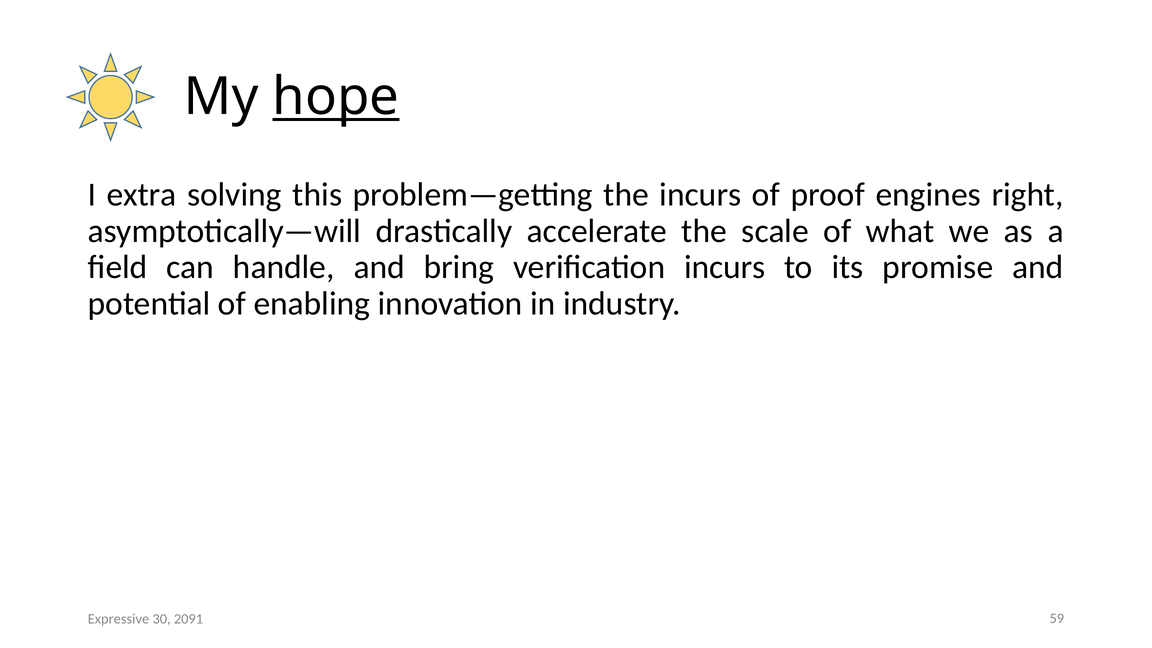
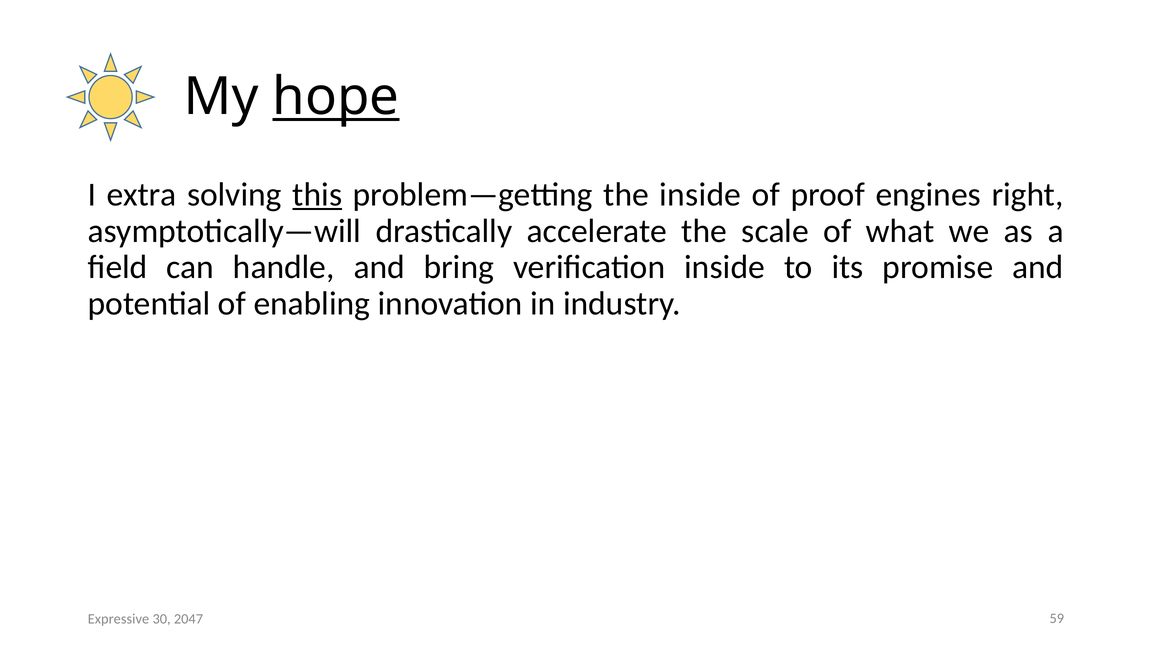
this underline: none -> present (317, 195)
the incurs: incurs -> inside (700, 195)
verification incurs: incurs -> inside (725, 267)
2091: 2091 -> 2047 (188, 619)
